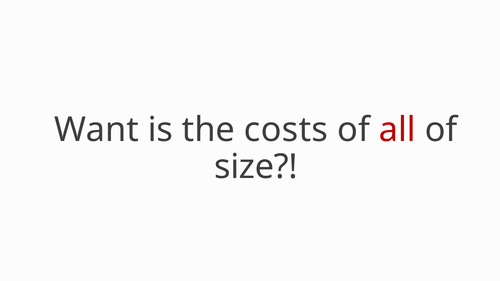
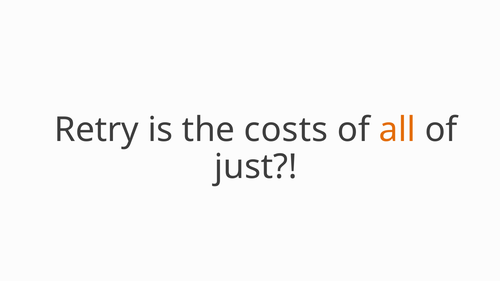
Want: Want -> Retry (96, 130)
all colour: red -> orange (397, 130)
size: size -> just (256, 167)
